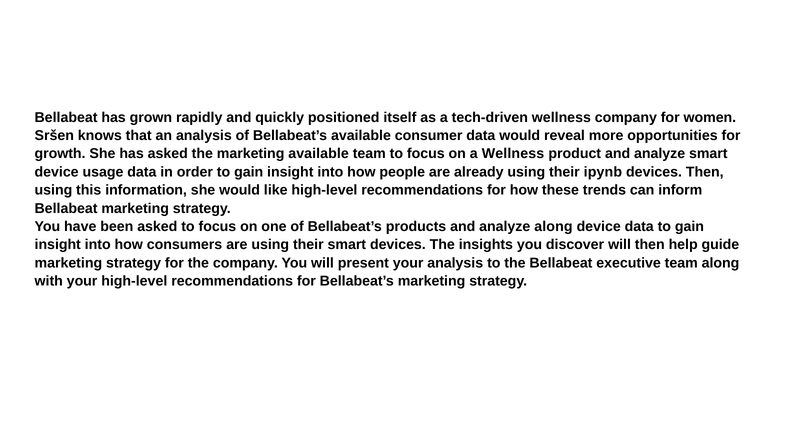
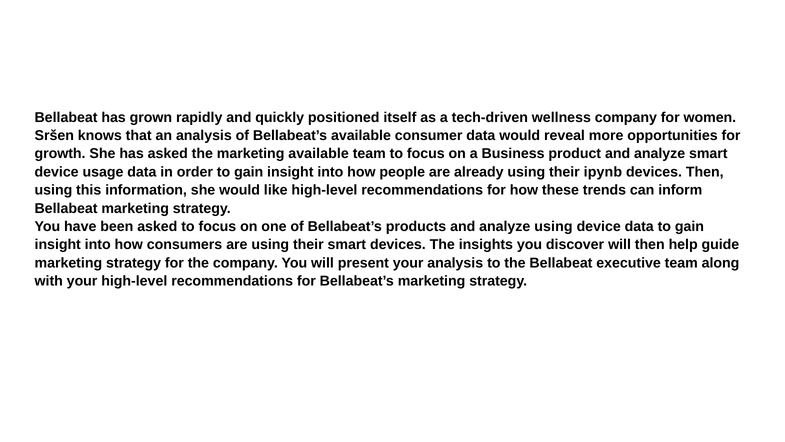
a Wellness: Wellness -> Business (513, 154)
analyze along: along -> using (553, 226)
